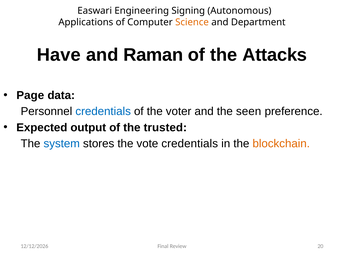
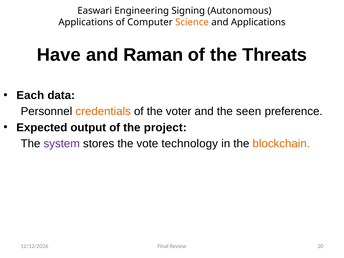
and Department: Department -> Applications (258, 22)
Attacks: Attacks -> Threats (275, 55)
Page: Page -> Each (30, 95)
credentials colour: blue -> orange (103, 111)
trusted: trusted -> project (165, 128)
system colour: blue -> purple (62, 144)
vote credentials: credentials -> technology (190, 144)
